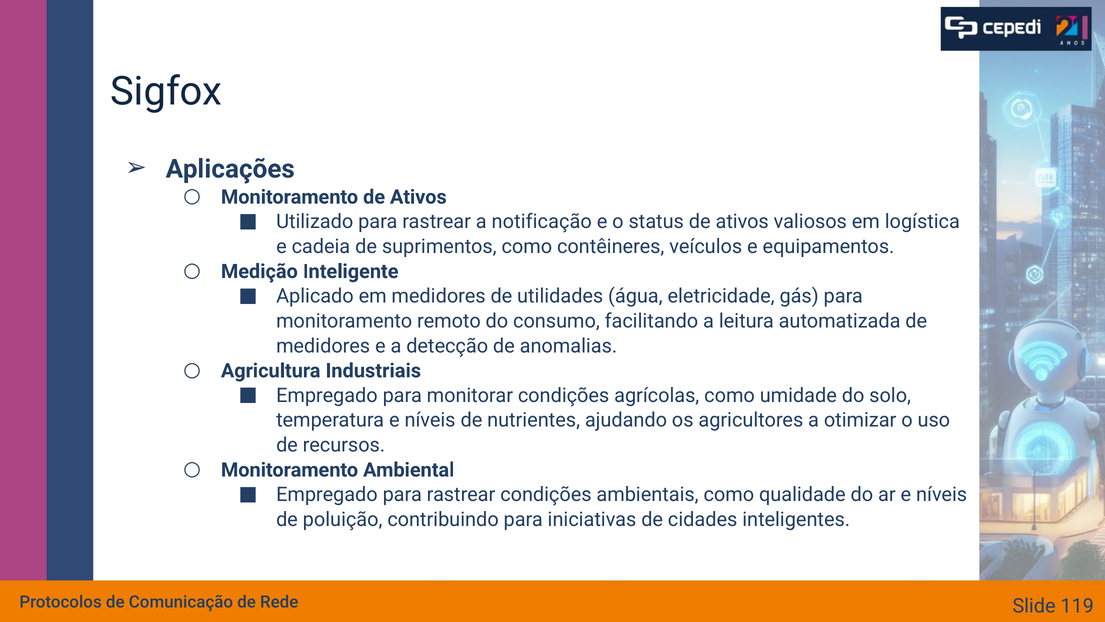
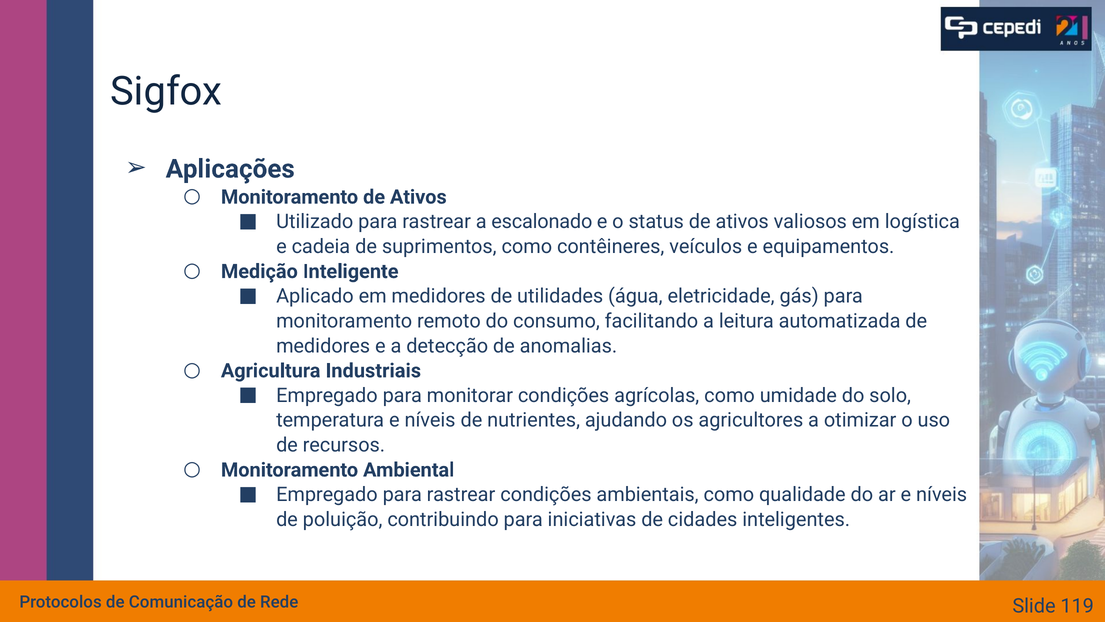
notificação: notificação -> escalonado (542, 222)
